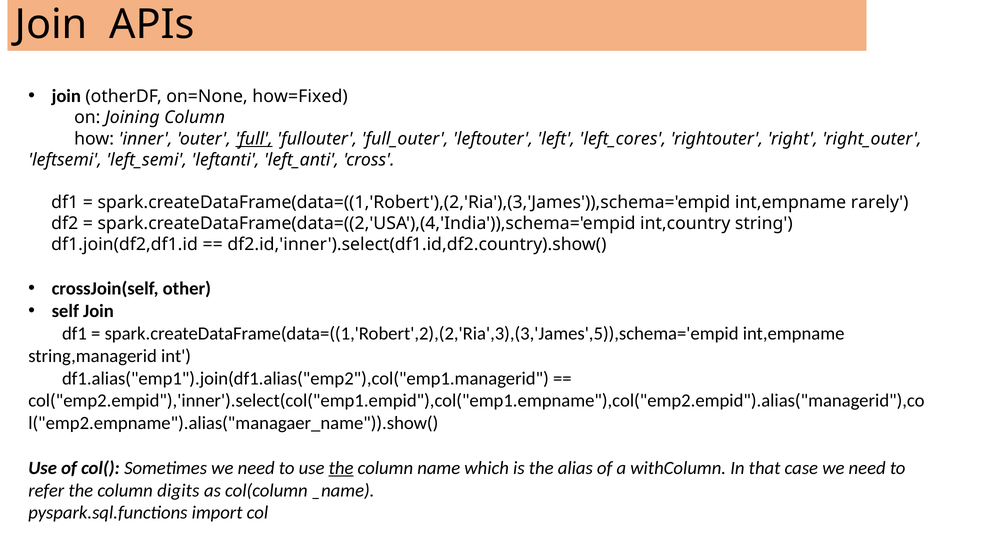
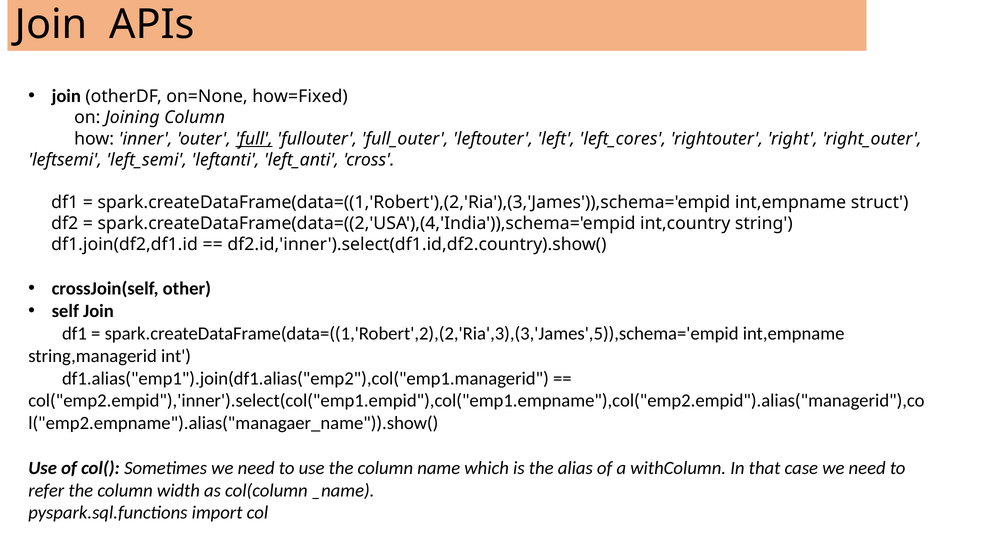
rarely: rarely -> struct (880, 202)
the underline: present -> none (341, 468)
digits: digits -> width (178, 491)
